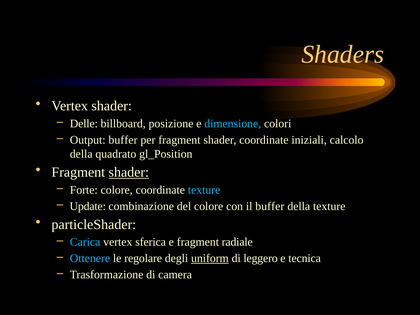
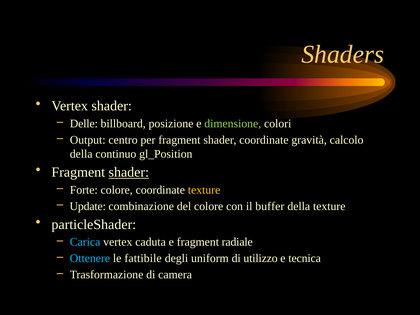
dimensione colour: light blue -> light green (233, 124)
Output buffer: buffer -> centro (123, 140)
iniziali: iniziali -> gravità (309, 140)
quadrato: quadrato -> continuo (116, 154)
texture colour: light blue -> yellow (204, 190)
sferica: sferica -> caduta (151, 242)
regolare: regolare -> fattibile (143, 258)
uniform underline: present -> none (210, 258)
leggero: leggero -> utilizzo (261, 258)
